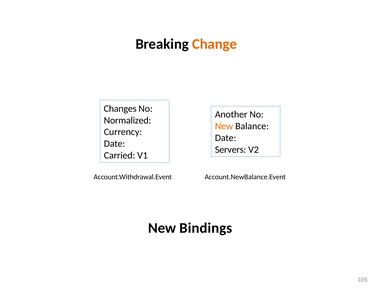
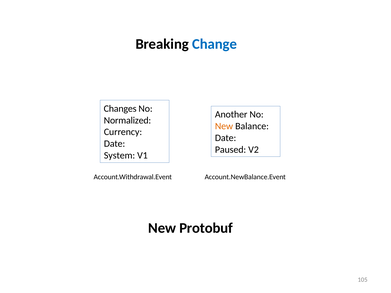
Change colour: orange -> blue (215, 44)
Servers: Servers -> Paused (231, 150)
Carried: Carried -> System (119, 156)
Bindings: Bindings -> Protobuf (206, 228)
